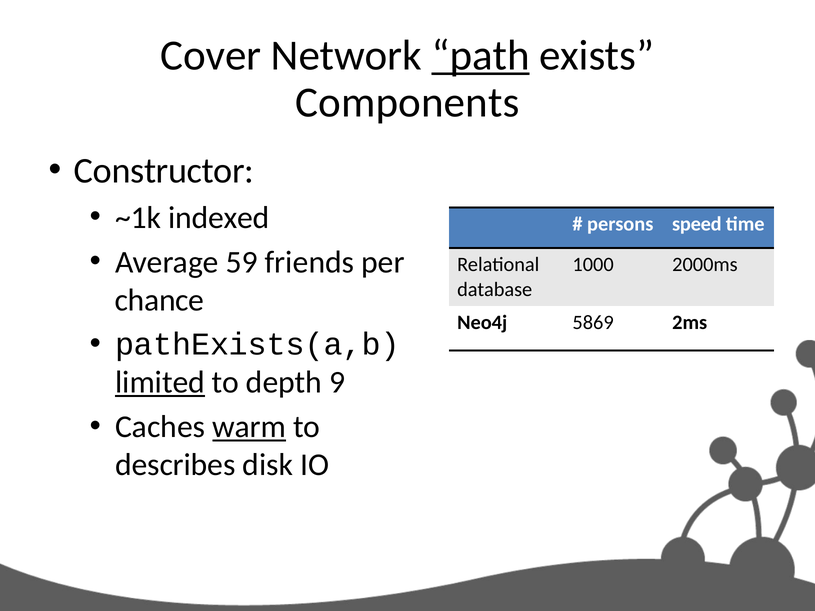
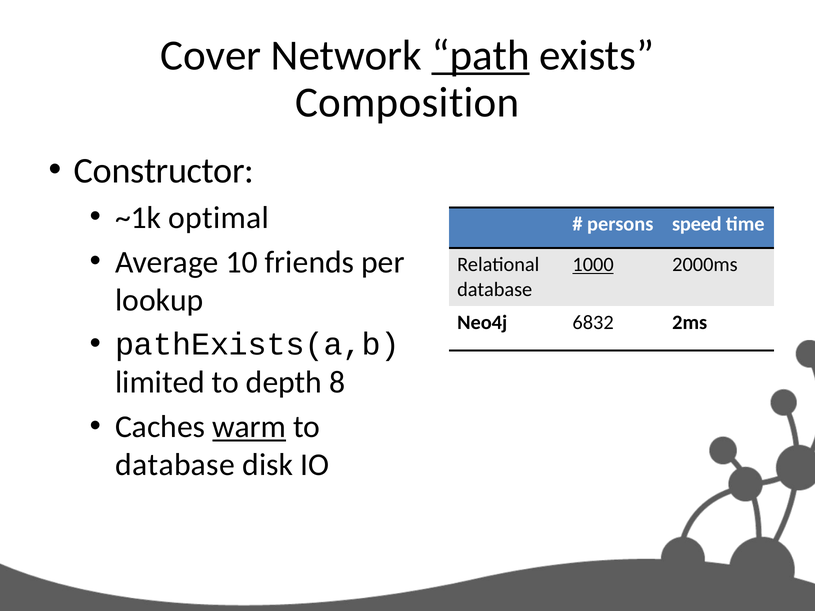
Components: Components -> Composition (407, 103)
indexed: indexed -> optimal (219, 218)
59: 59 -> 10 (242, 262)
1000 underline: none -> present (593, 265)
chance: chance -> lookup (159, 300)
5869: 5869 -> 6832 (593, 323)
limited underline: present -> none (160, 383)
9: 9 -> 8 (337, 383)
describes: describes -> database (175, 465)
